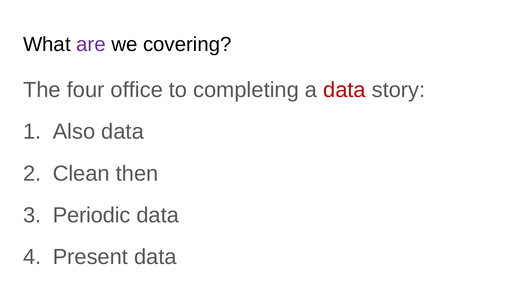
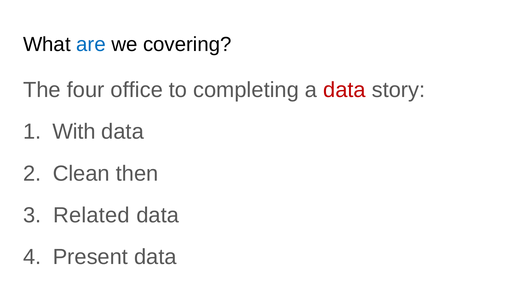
are colour: purple -> blue (91, 44)
Also: Also -> With (74, 132)
Periodic: Periodic -> Related (91, 215)
